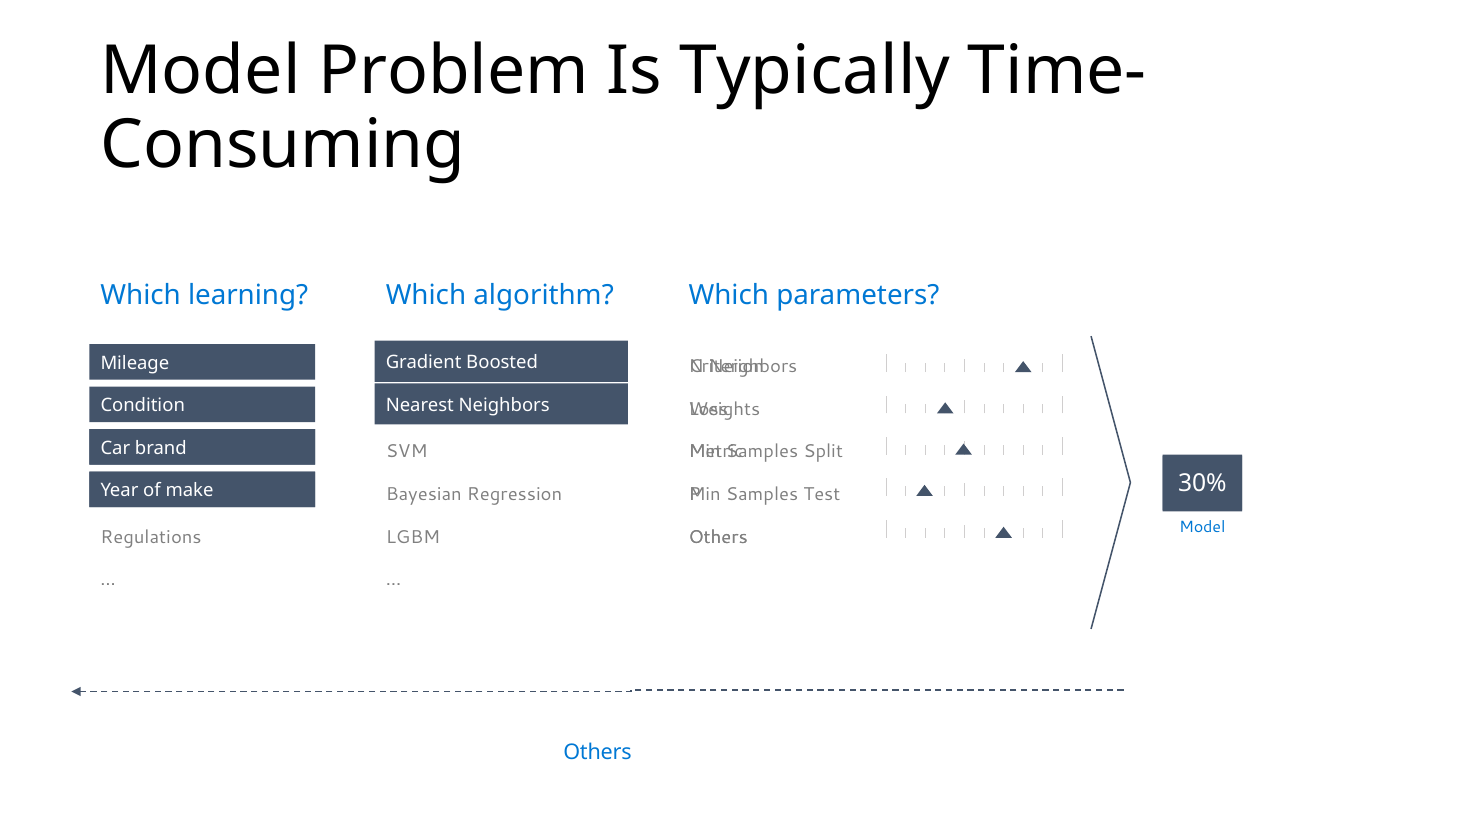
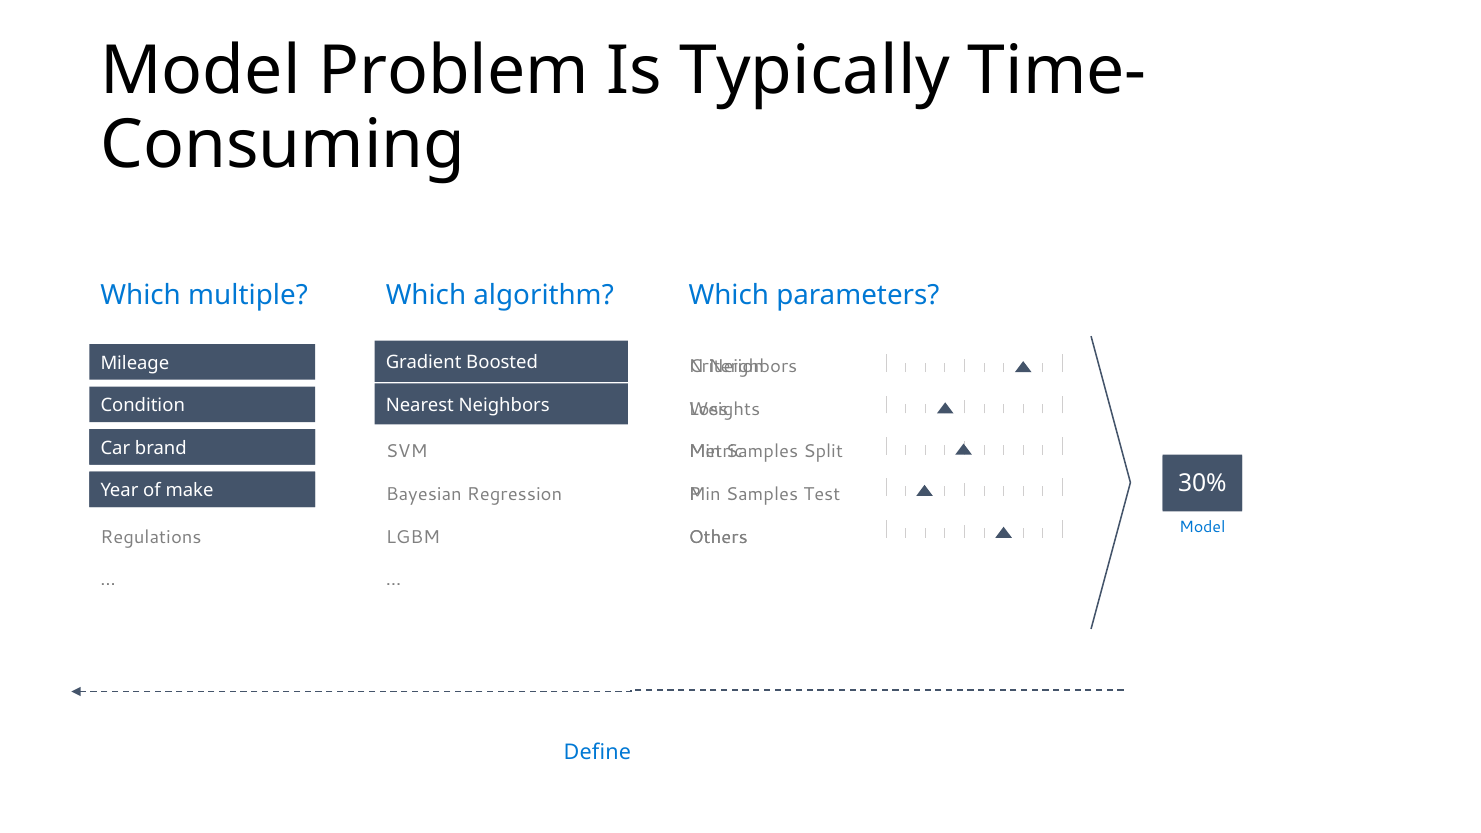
learning: learning -> multiple (248, 296)
Others: Others -> Define (597, 753)
